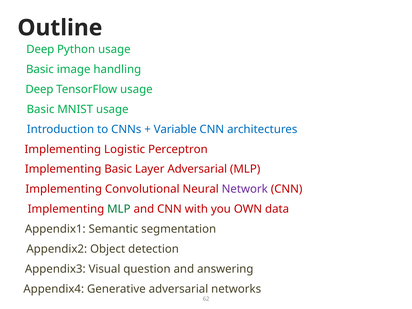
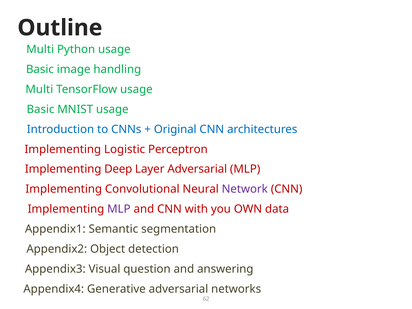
Deep: Deep -> Multi (40, 49)
Deep: Deep -> Multi (39, 89)
Variable: Variable -> Original (175, 129)
Implementing Basic: Basic -> Deep (118, 169)
MLP colour: green -> purple (119, 209)
